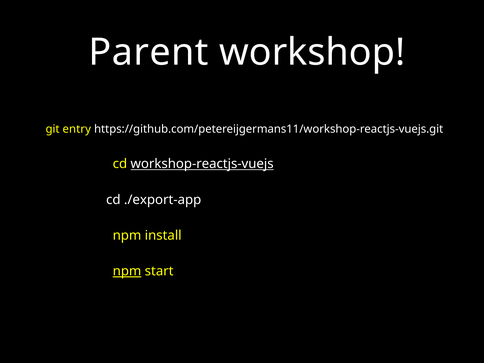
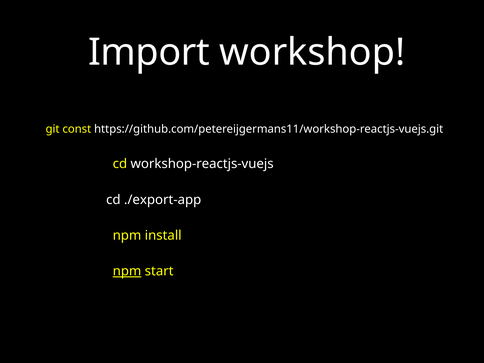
Parent: Parent -> Import (149, 52)
entry: entry -> const (77, 129)
workshop-reactjs-vuejs underline: present -> none (202, 164)
